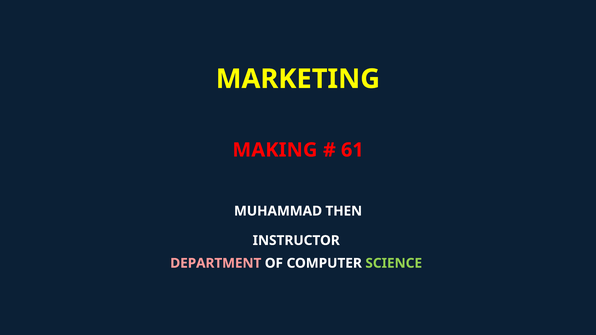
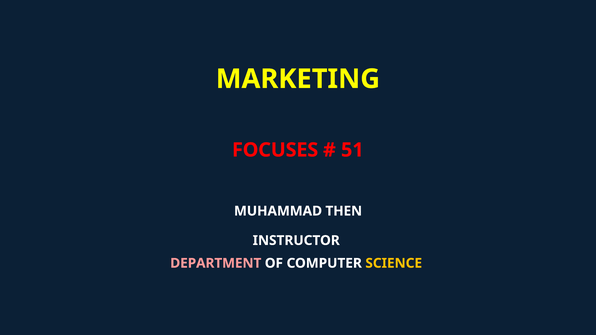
MAKING: MAKING -> FOCUSES (275, 150)
61: 61 -> 51 (352, 150)
SCIENCE colour: light green -> yellow (394, 263)
